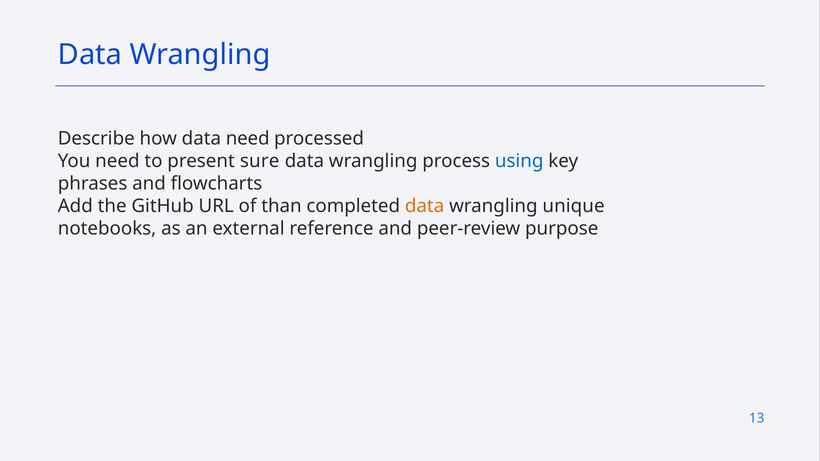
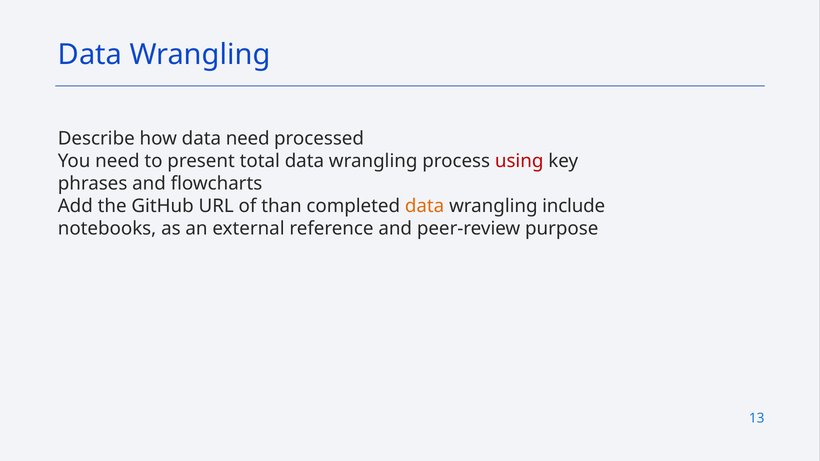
sure: sure -> total (260, 161)
using colour: blue -> red (519, 161)
unique: unique -> include (574, 206)
